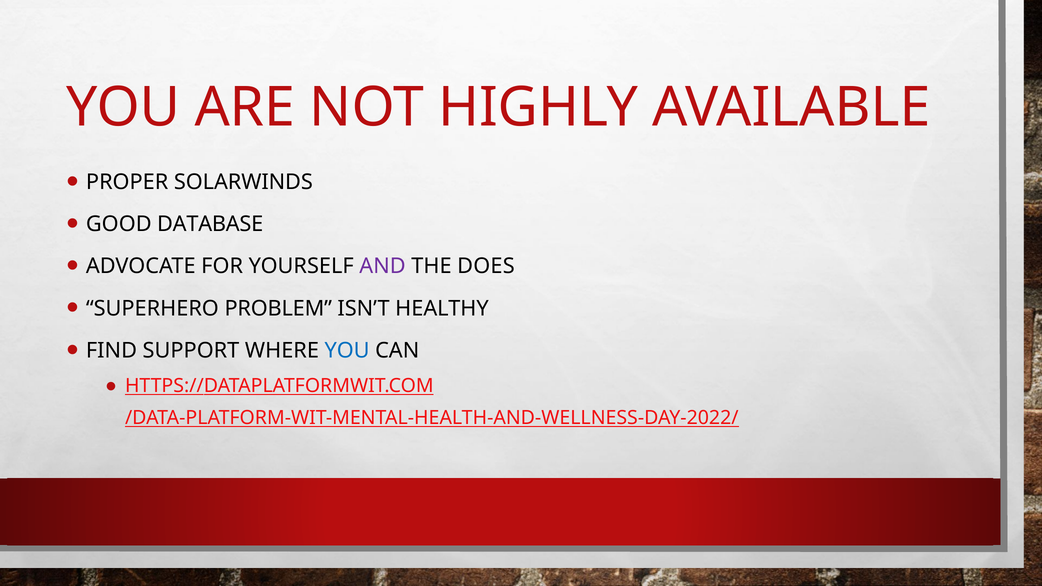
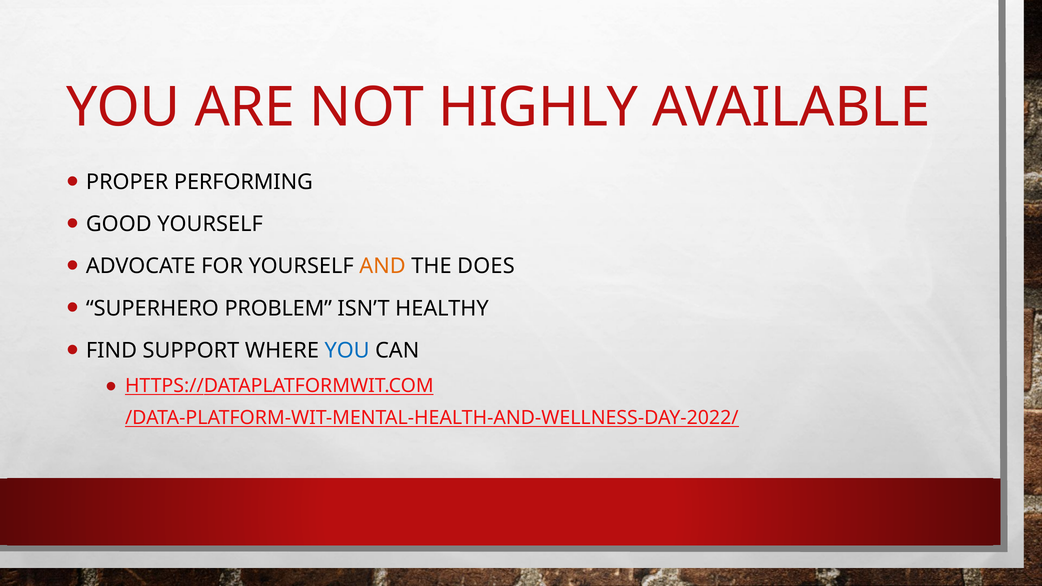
SOLARWINDS: SOLARWINDS -> PERFORMING (243, 182)
GOOD DATABASE: DATABASE -> YOURSELF (210, 224)
AND colour: purple -> orange (382, 266)
